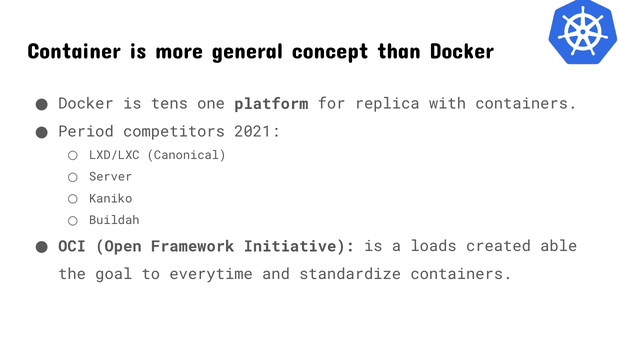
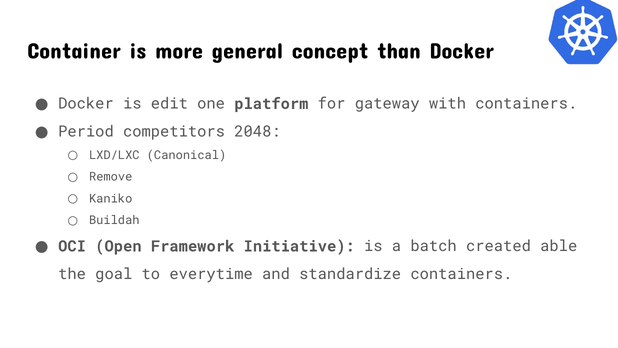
tens: tens -> edit (169, 104)
replica: replica -> gateway (387, 104)
2021: 2021 -> 2048 (257, 131)
Server: Server -> Remove (111, 177)
loads: loads -> batch (434, 246)
